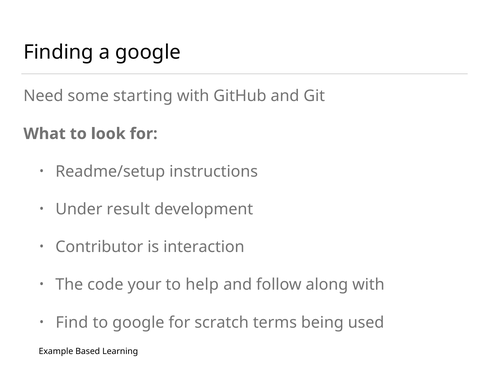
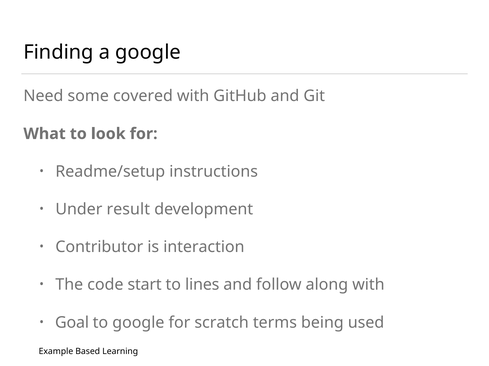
starting: starting -> covered (143, 96)
your: your -> start (145, 285)
help: help -> lines (202, 285)
Find: Find -> Goal (72, 323)
